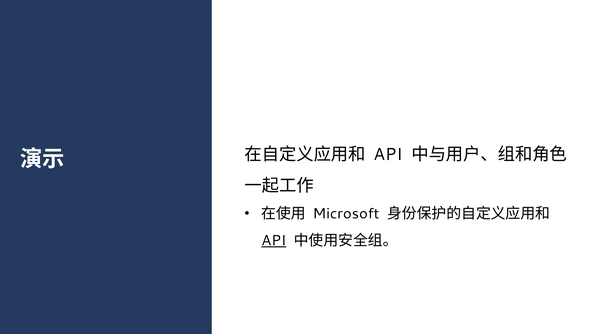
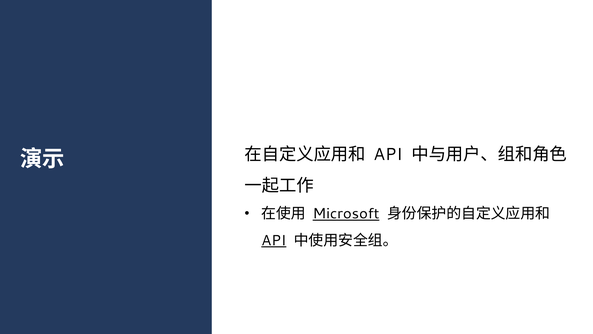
Microsoft underline: none -> present (346, 213)
